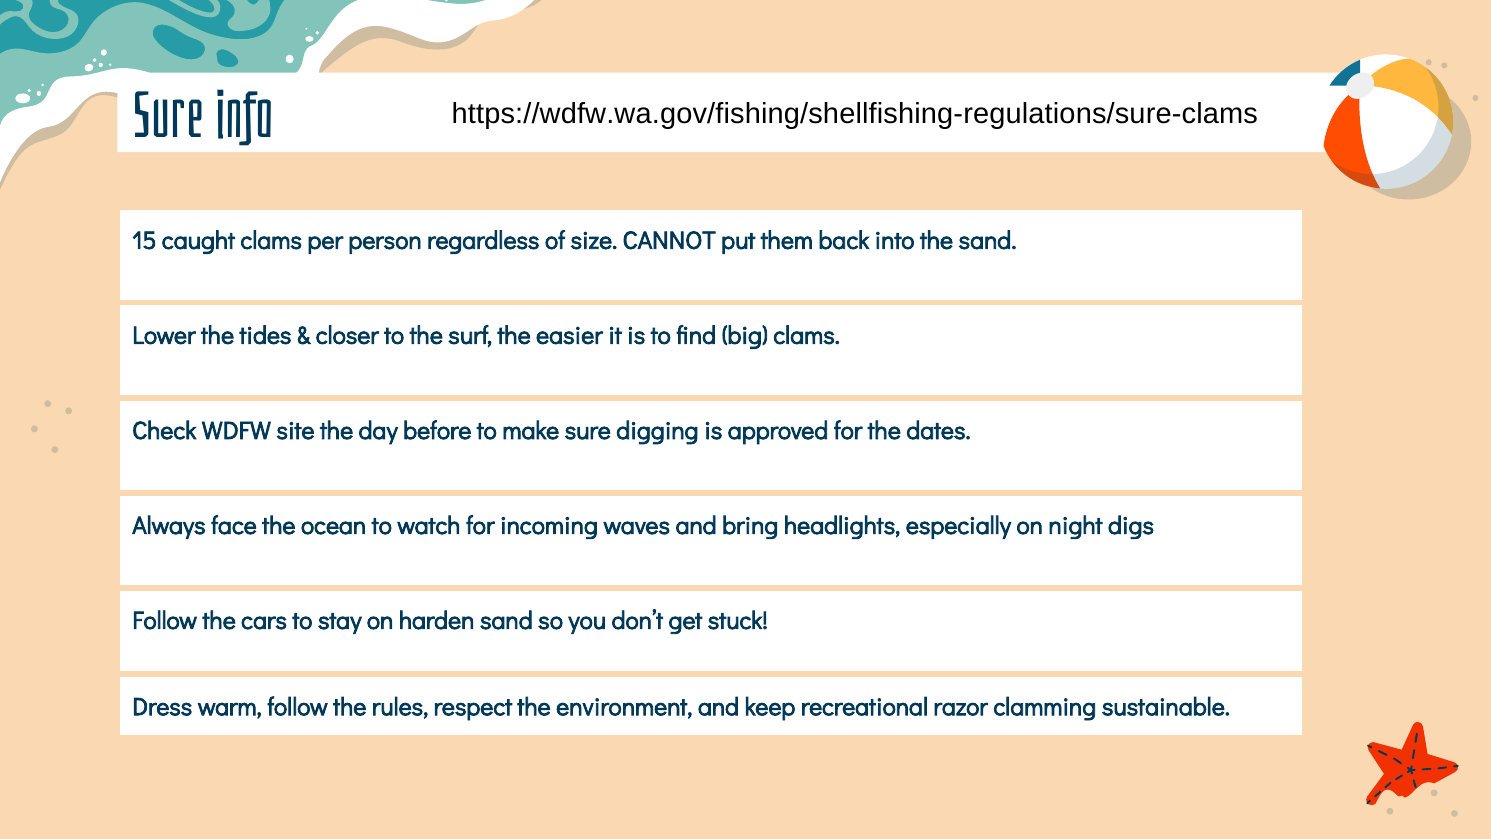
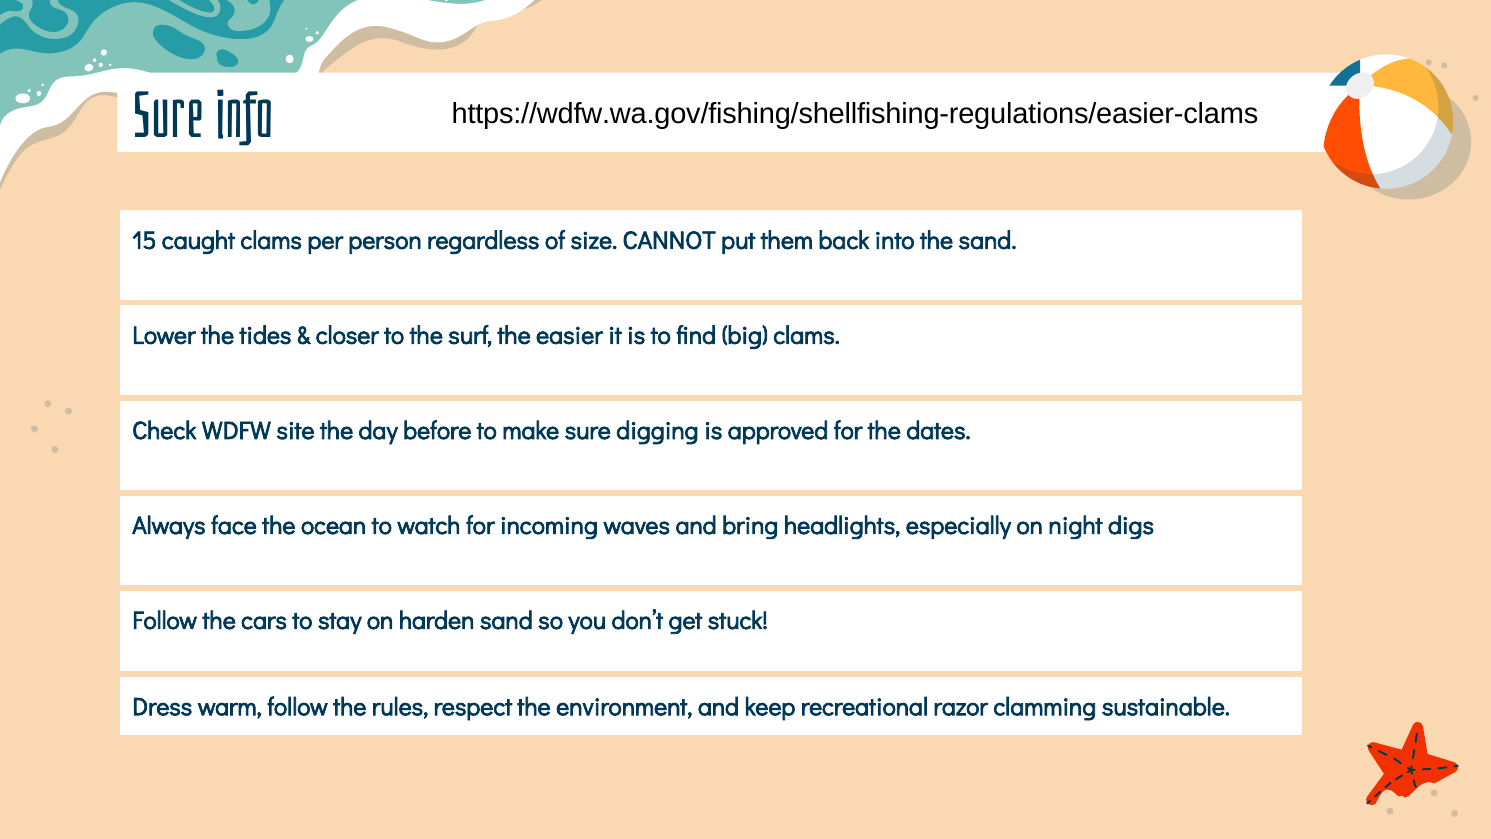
https://wdfw.wa.gov/fishing/shellfishing-regulations/sure-clams: https://wdfw.wa.gov/fishing/shellfishing-regulations/sure-clams -> https://wdfw.wa.gov/fishing/shellfishing-regulations/easier-clams (855, 114)
